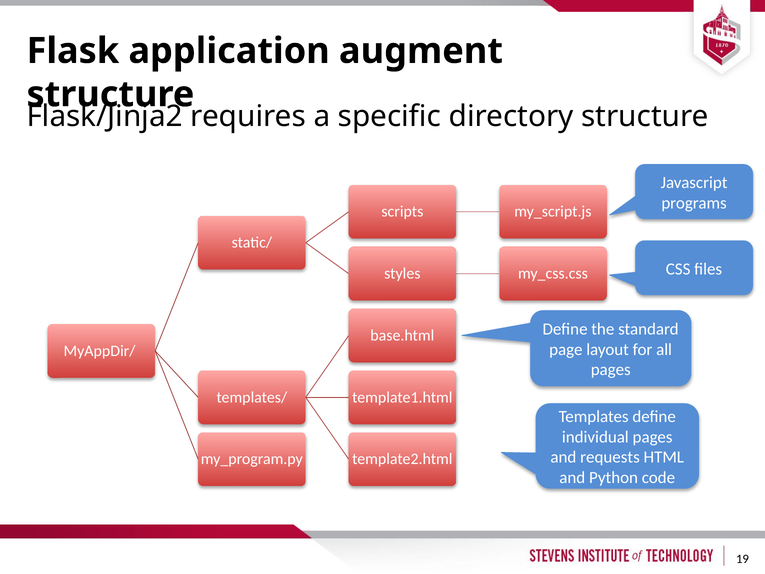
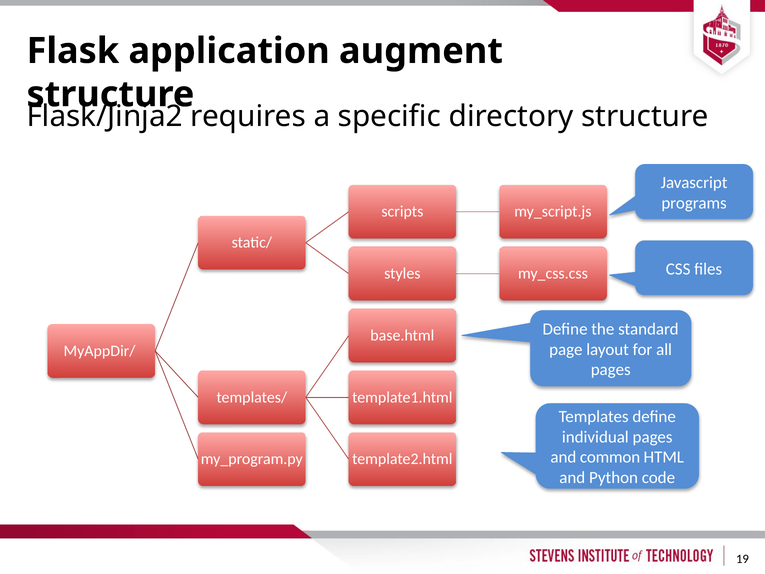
requests: requests -> common (610, 457)
